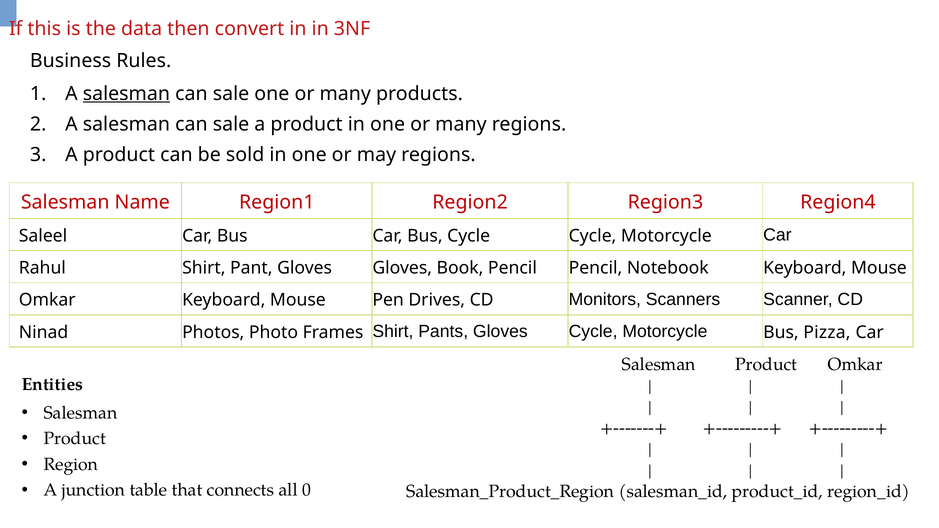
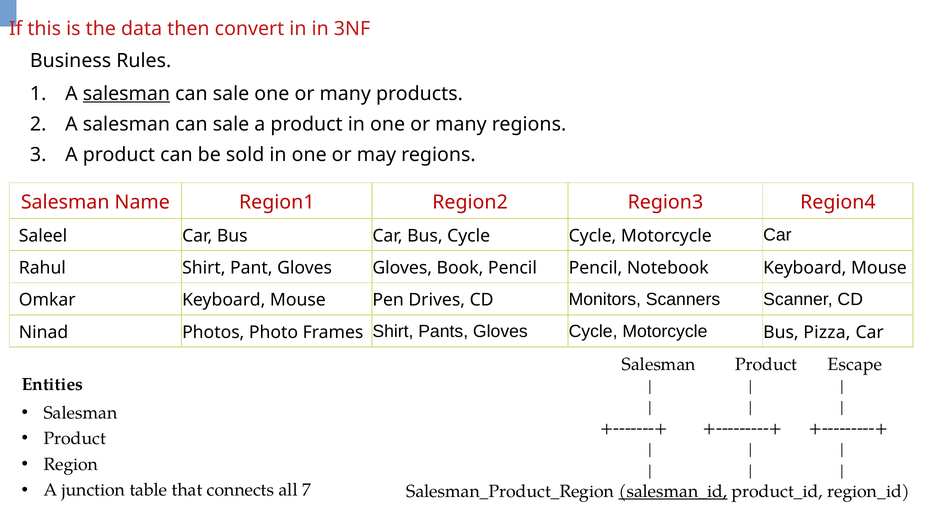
Product Omkar: Omkar -> Escape (855, 365)
0: 0 -> 7 (306, 490)
salesman_id underline: none -> present (673, 492)
